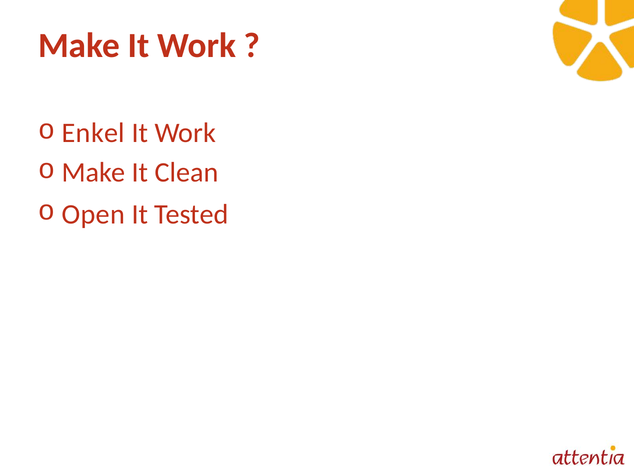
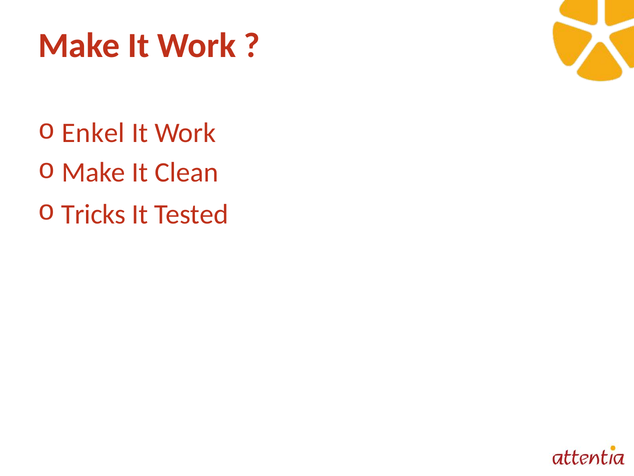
Open: Open -> Tricks (94, 214)
